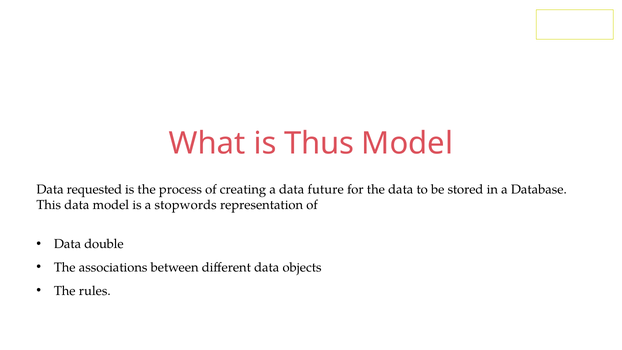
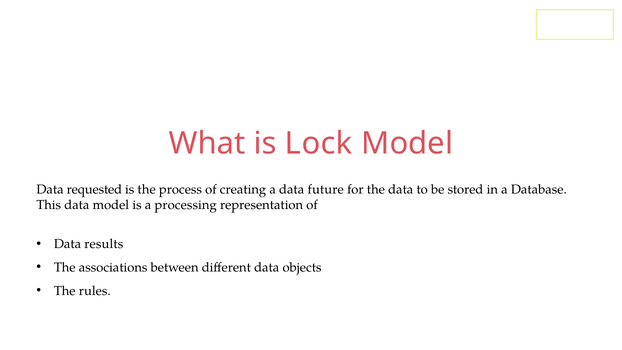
Thus: Thus -> Lock (319, 144)
stopwords: stopwords -> processing (186, 205)
double: double -> results (104, 244)
